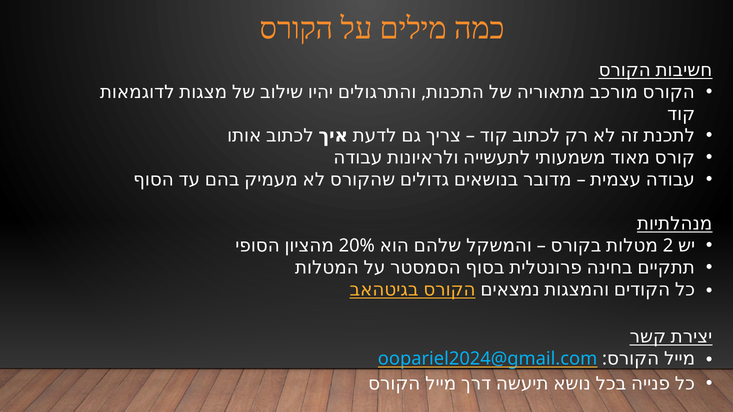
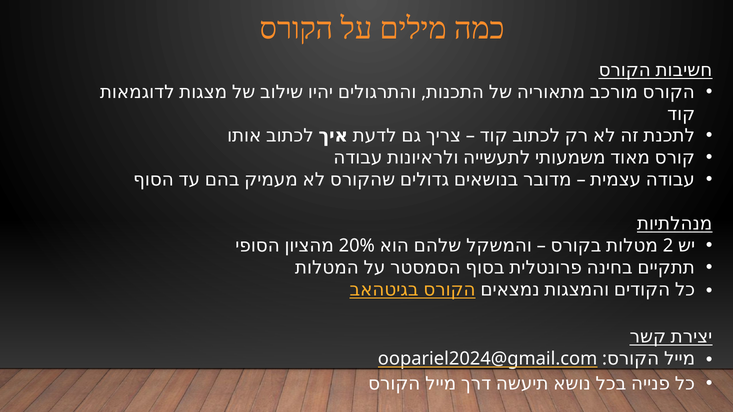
oopariel2024@gmail.com colour: light blue -> white (488, 359)
